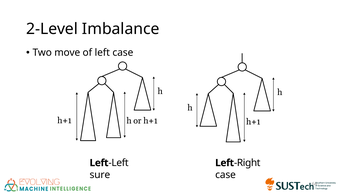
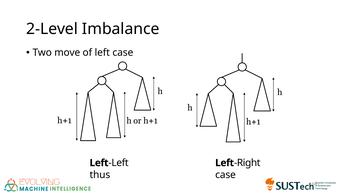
sure: sure -> thus (100, 175)
